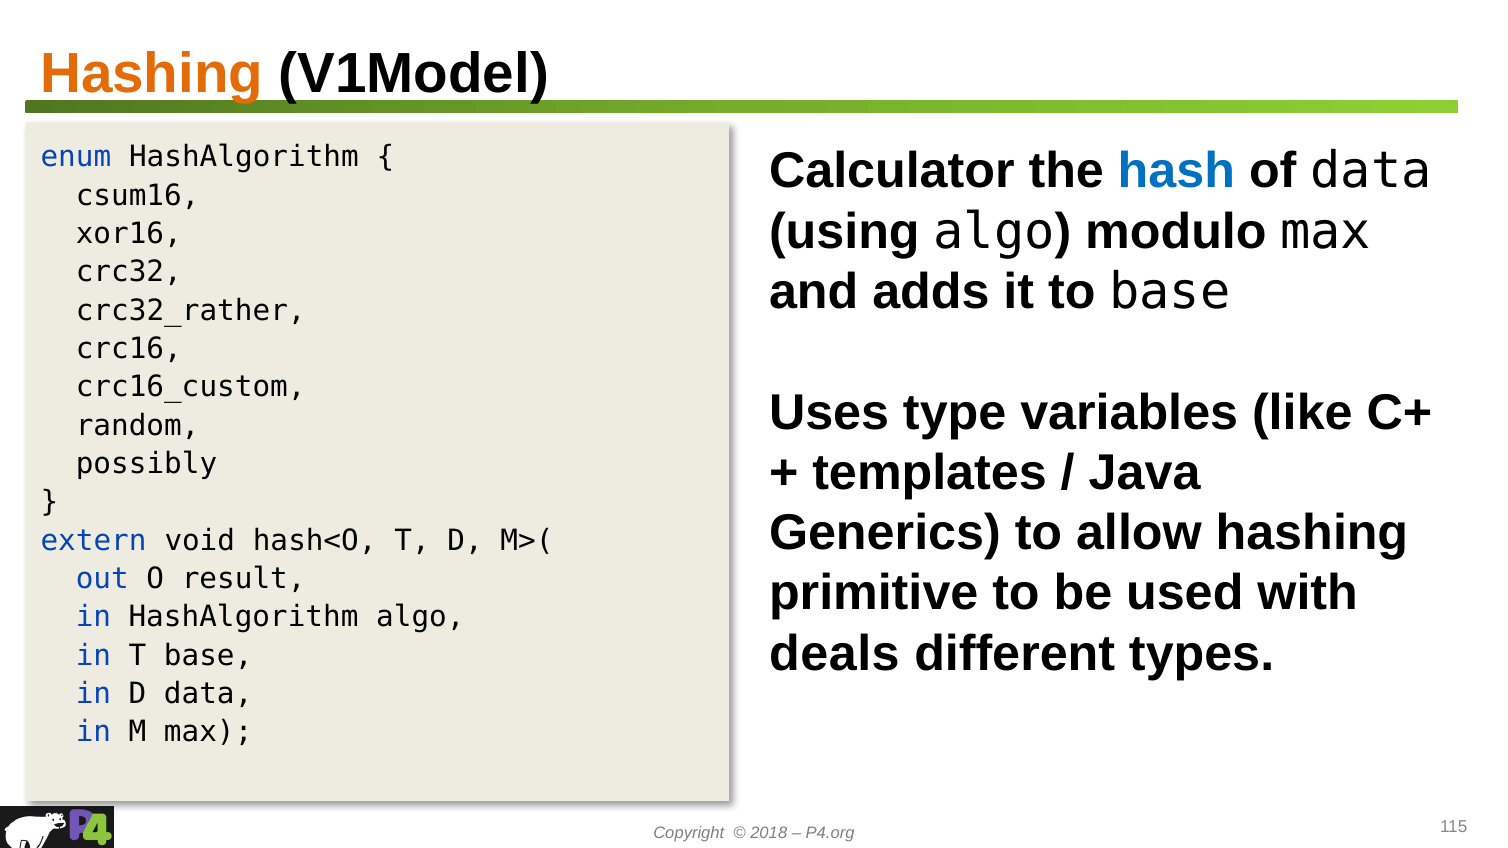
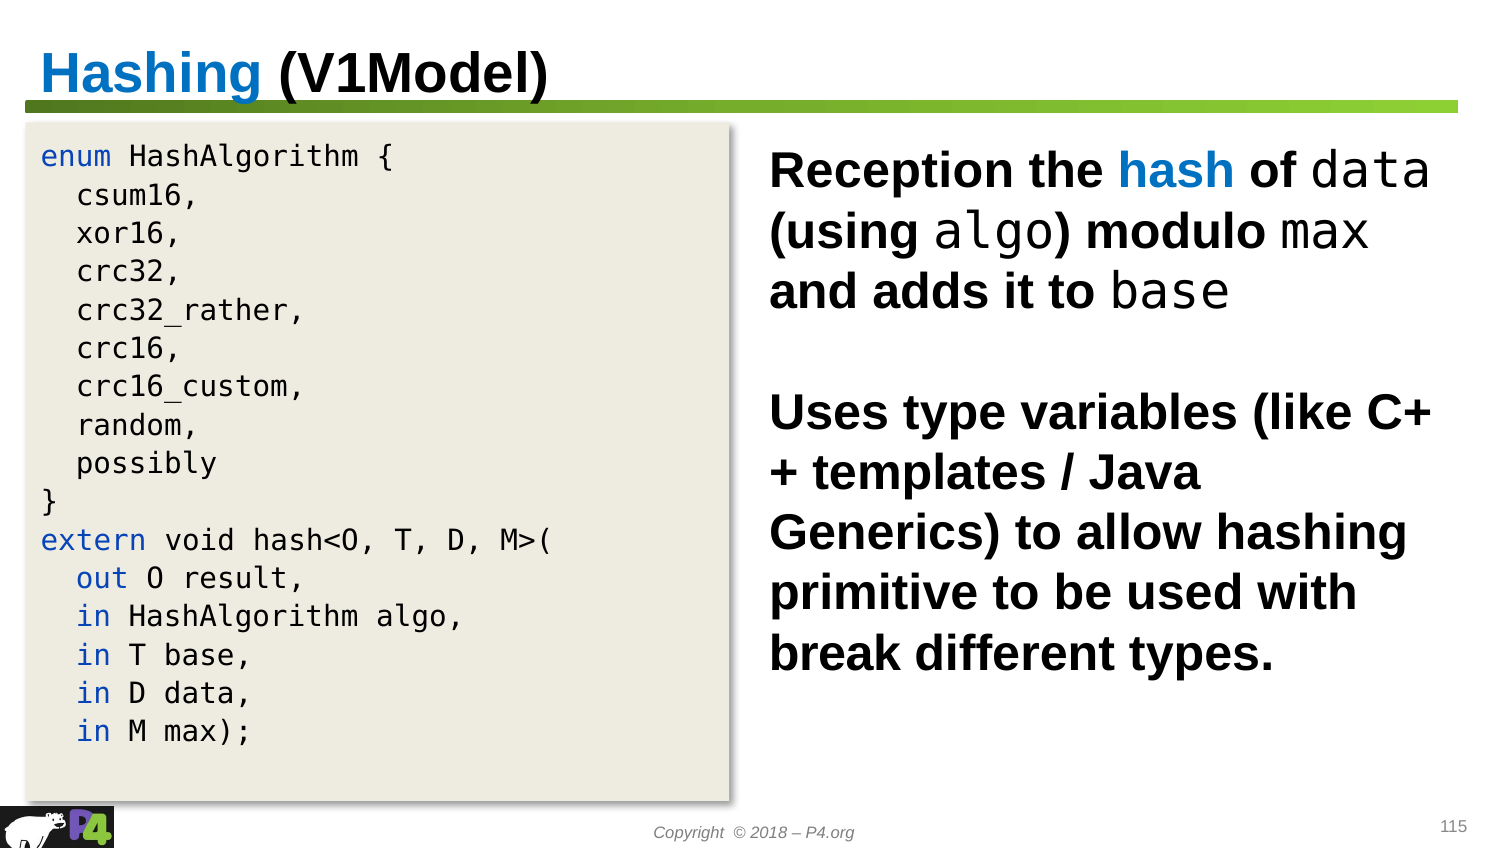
Hashing colour: orange -> blue (152, 74)
Calculator: Calculator -> Reception (892, 171)
deals: deals -> break (835, 654)
